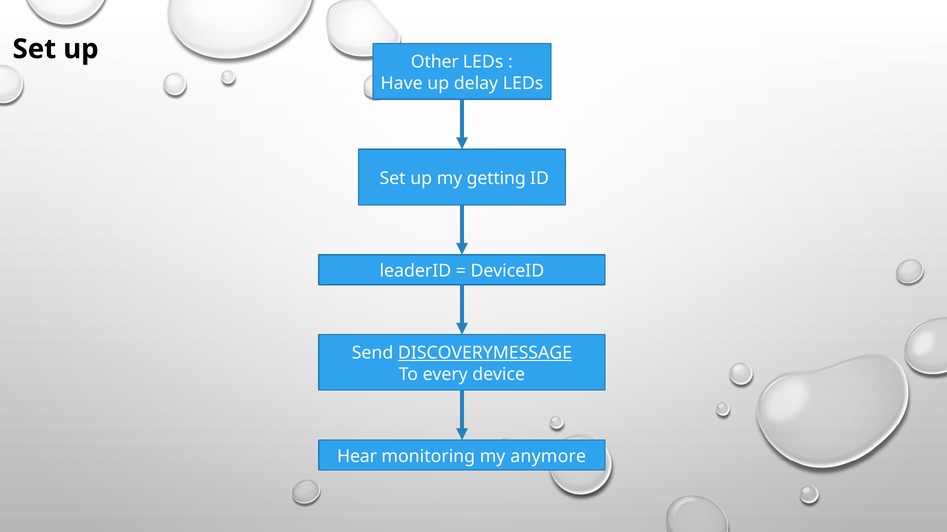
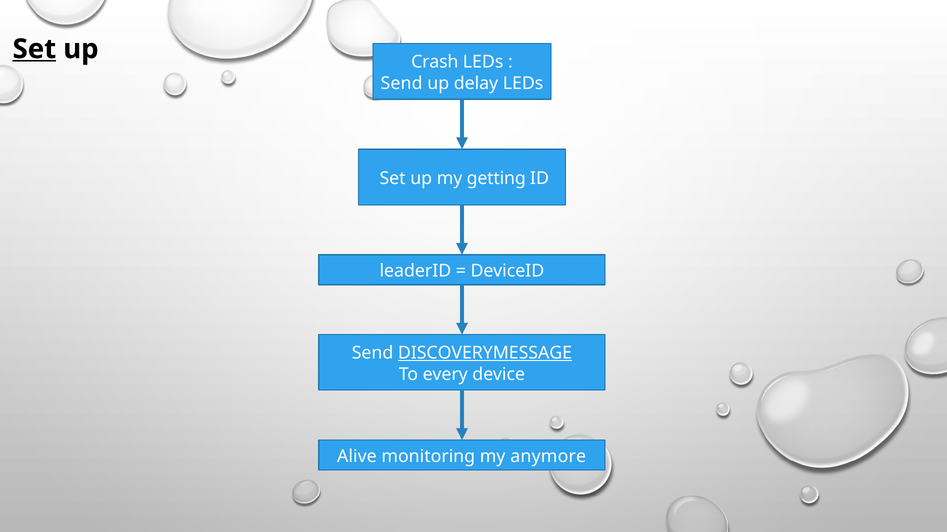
Set underline: none -> present (34, 49)
Other: Other -> Crash (435, 62)
Have: Have -> Send (402, 83)
Hear: Hear -> Alive (357, 457)
